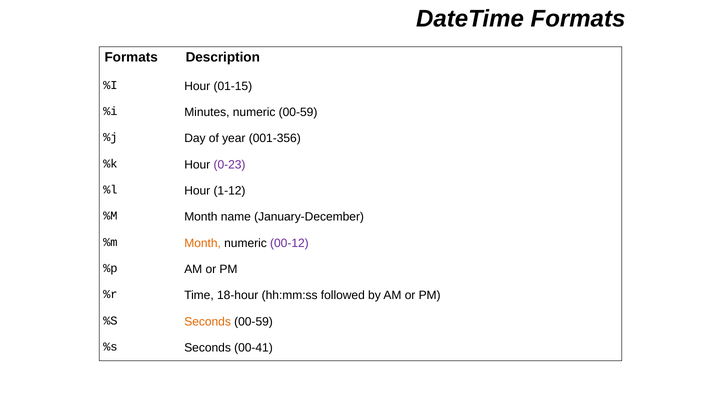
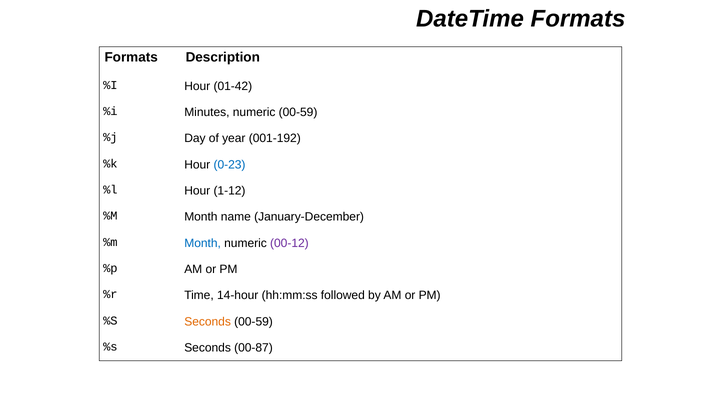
01-15: 01-15 -> 01-42 (233, 86)
001-356: 001-356 -> 001-192 (275, 138)
0-23 colour: purple -> blue (229, 164)
Month colour: orange -> blue (203, 243)
18-hour: 18-hour -> 14-hour (238, 295)
00-41: 00-41 -> 00-87 (253, 347)
